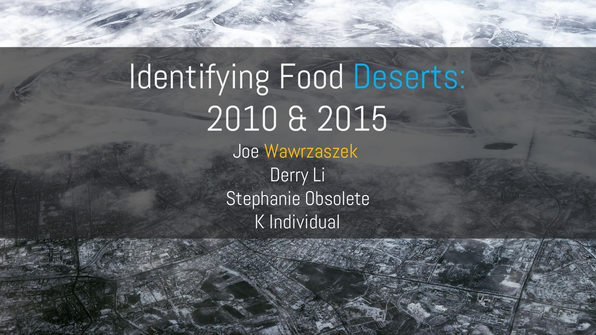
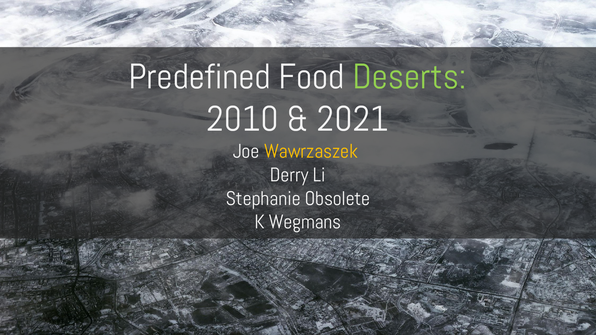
Identifying: Identifying -> Predefined (200, 77)
Deserts colour: light blue -> light green (410, 77)
2015: 2015 -> 2021 (353, 119)
Individual: Individual -> Wegmans (305, 222)
